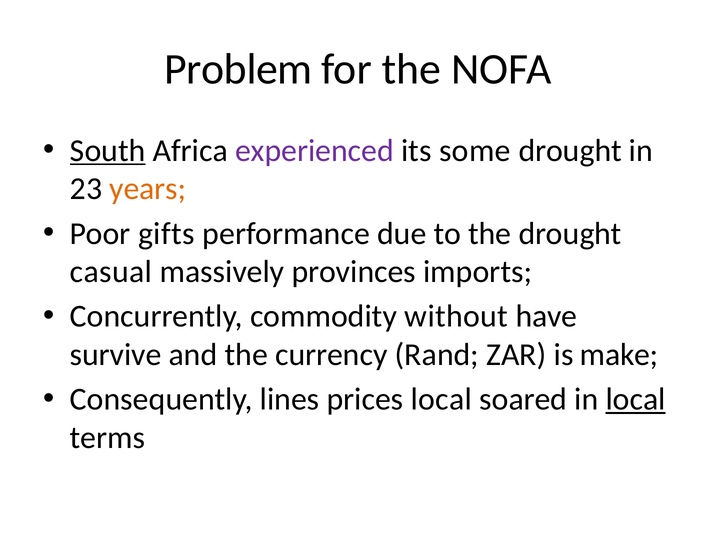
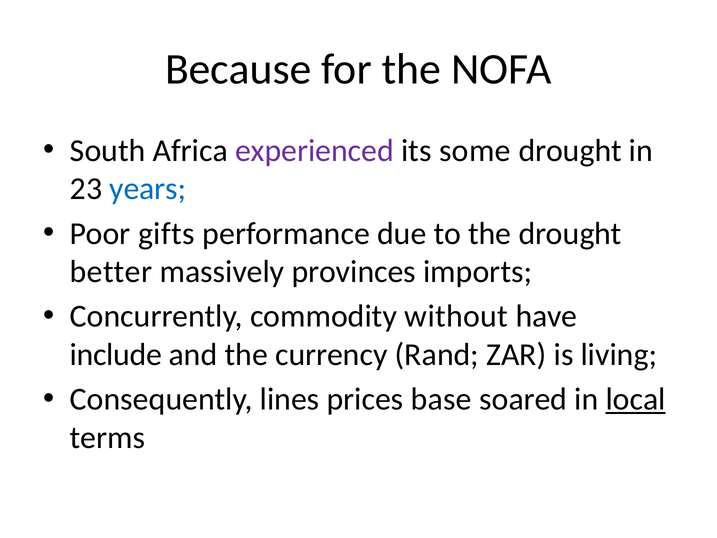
Problem: Problem -> Because (238, 69)
South underline: present -> none (108, 150)
years colour: orange -> blue (148, 189)
casual: casual -> better (111, 272)
survive: survive -> include (116, 355)
make: make -> living (619, 355)
prices local: local -> base (441, 399)
